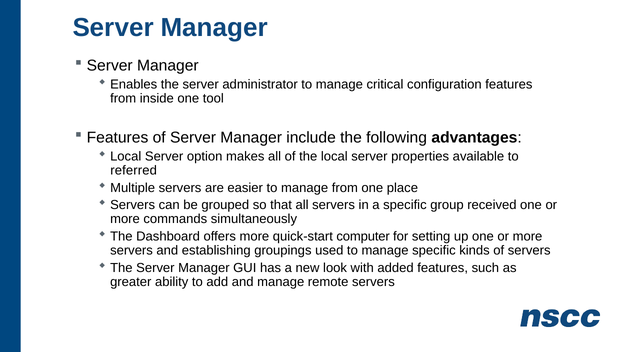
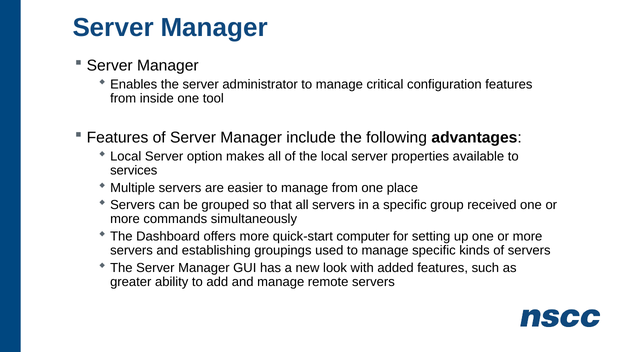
referred: referred -> services (134, 170)
